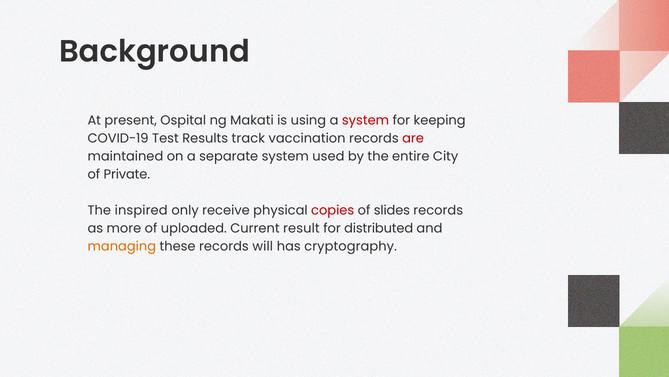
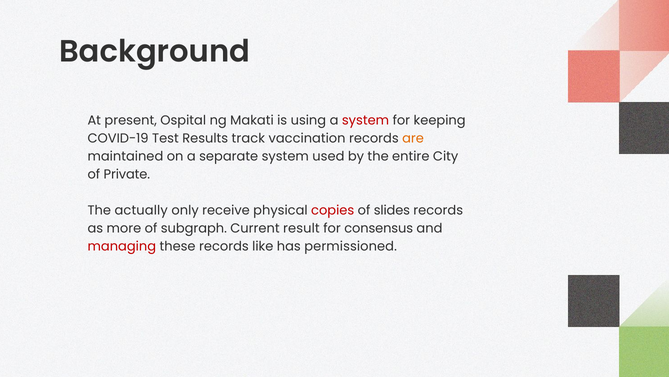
are colour: red -> orange (413, 138)
inspired: inspired -> actually (141, 210)
uploaded: uploaded -> subgraph (194, 228)
distributed: distributed -> consensus (379, 228)
managing colour: orange -> red (122, 246)
will: will -> like (263, 246)
cryptography: cryptography -> permissioned (351, 246)
